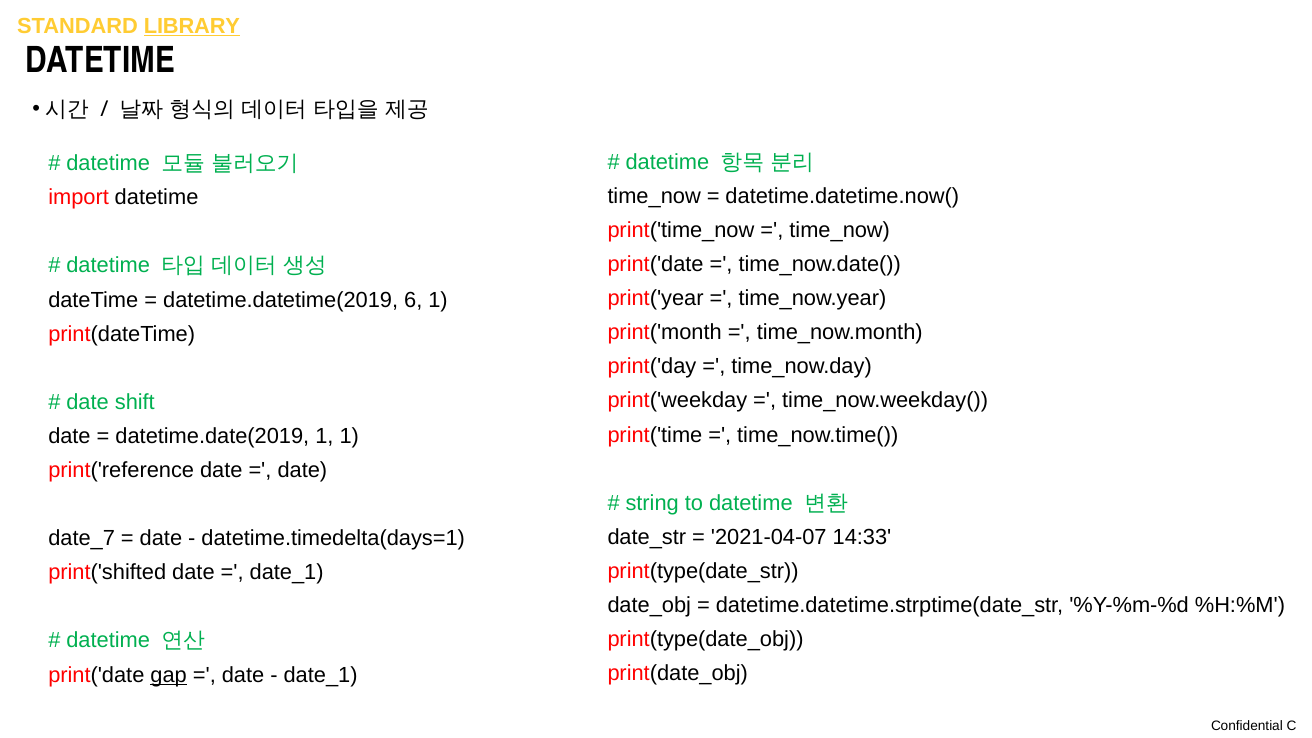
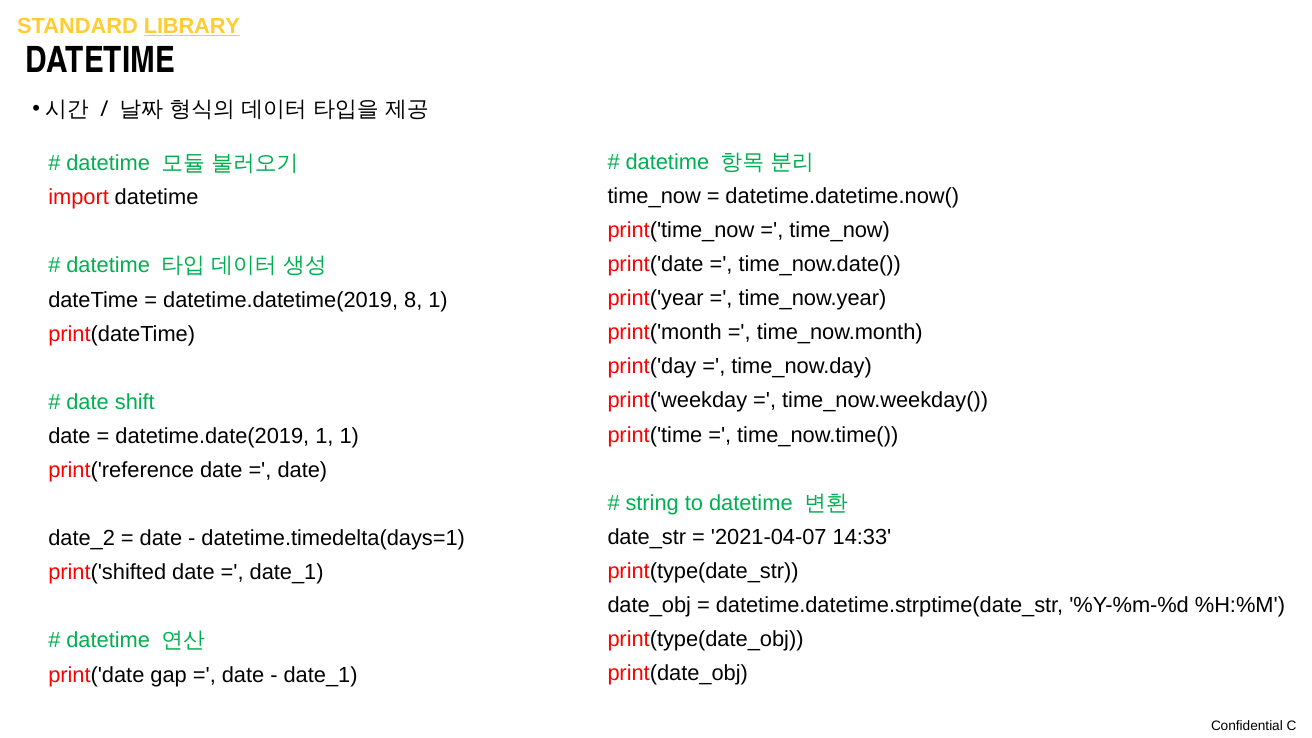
6: 6 -> 8 (413, 300)
date_7: date_7 -> date_2 (82, 538)
gap underline: present -> none (169, 675)
